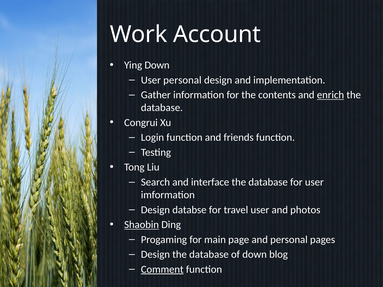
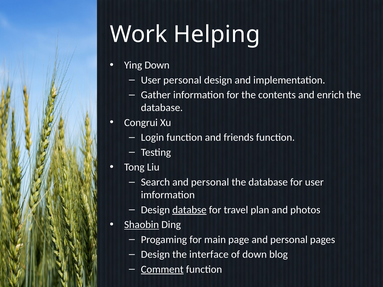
Account: Account -> Helping (217, 35)
enrich underline: present -> none (330, 95)
interface: interface -> personal (210, 182)
databse underline: none -> present (189, 210)
travel user: user -> plan (260, 210)
Design the database: database -> interface (209, 255)
